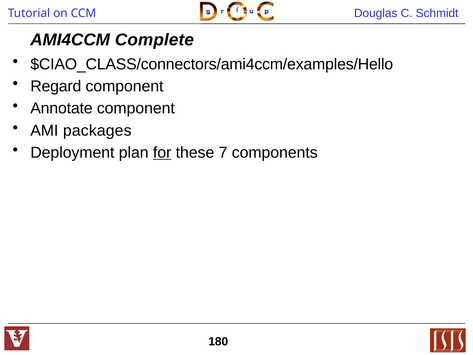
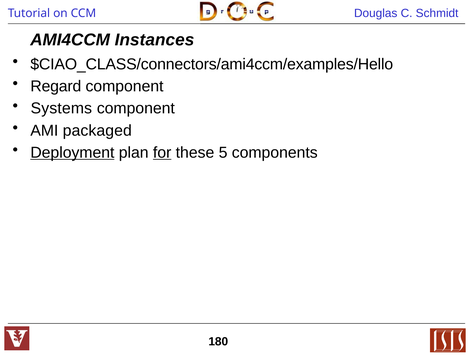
Complete: Complete -> Instances (154, 40)
Annotate: Annotate -> Systems (61, 108)
packages: packages -> packaged (97, 130)
Deployment underline: none -> present (72, 152)
7: 7 -> 5 (223, 152)
